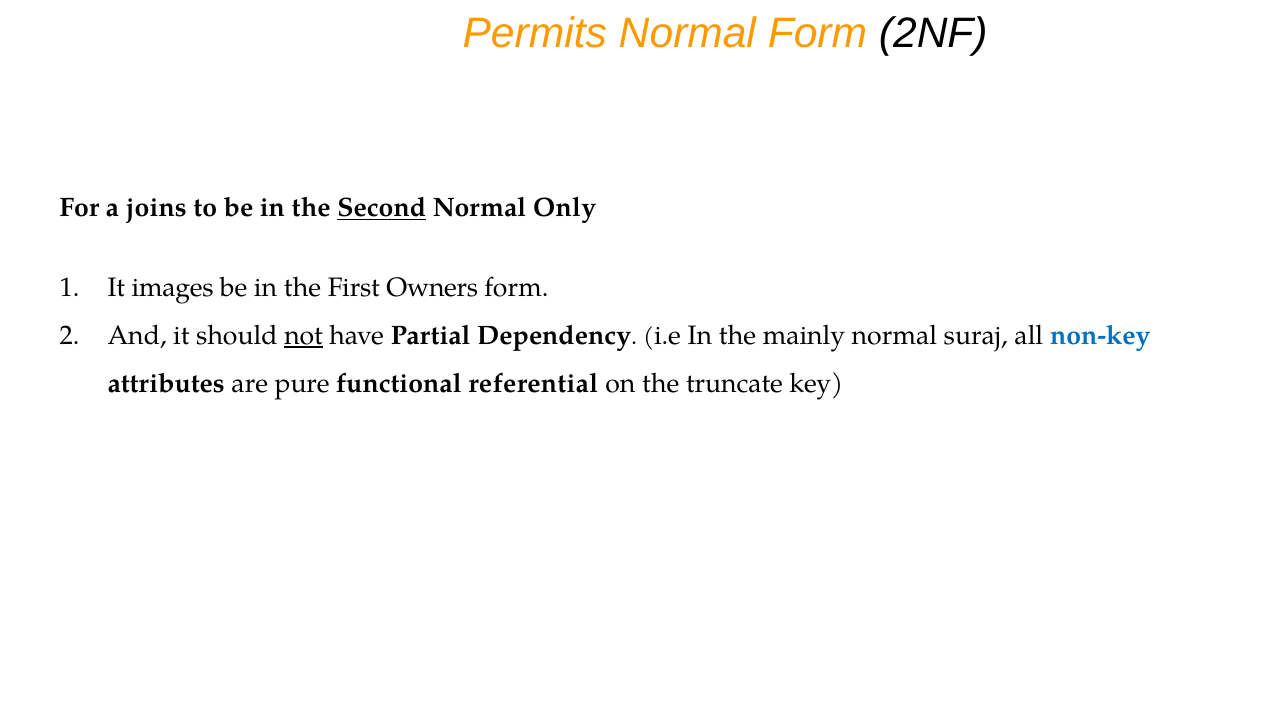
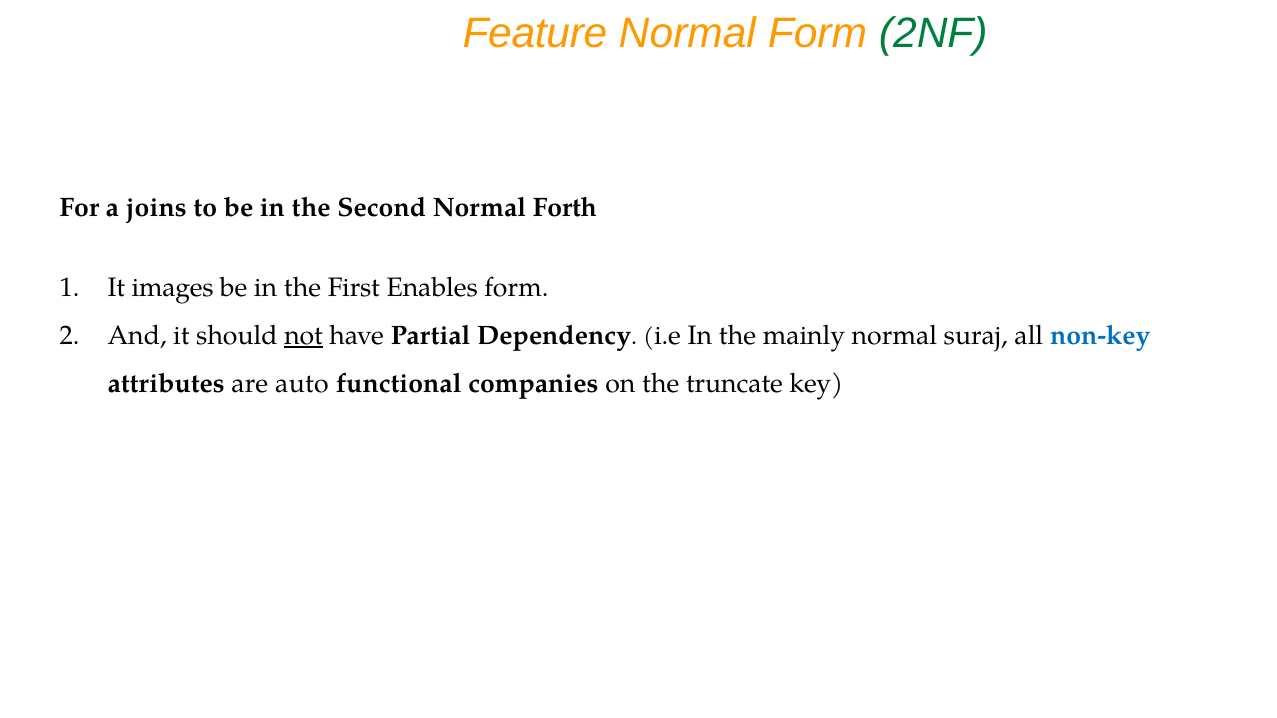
Permits: Permits -> Feature (535, 33)
2NF colour: black -> green (933, 33)
Second underline: present -> none (382, 208)
Only: Only -> Forth (565, 208)
Owners: Owners -> Enables (432, 288)
pure: pure -> auto (302, 384)
referential: referential -> companies (533, 384)
